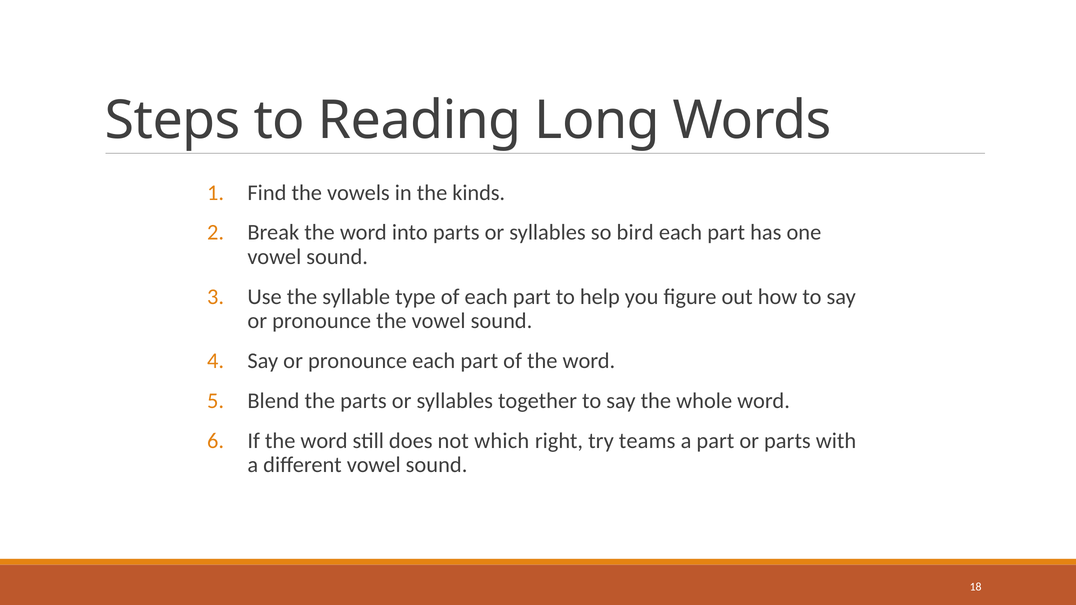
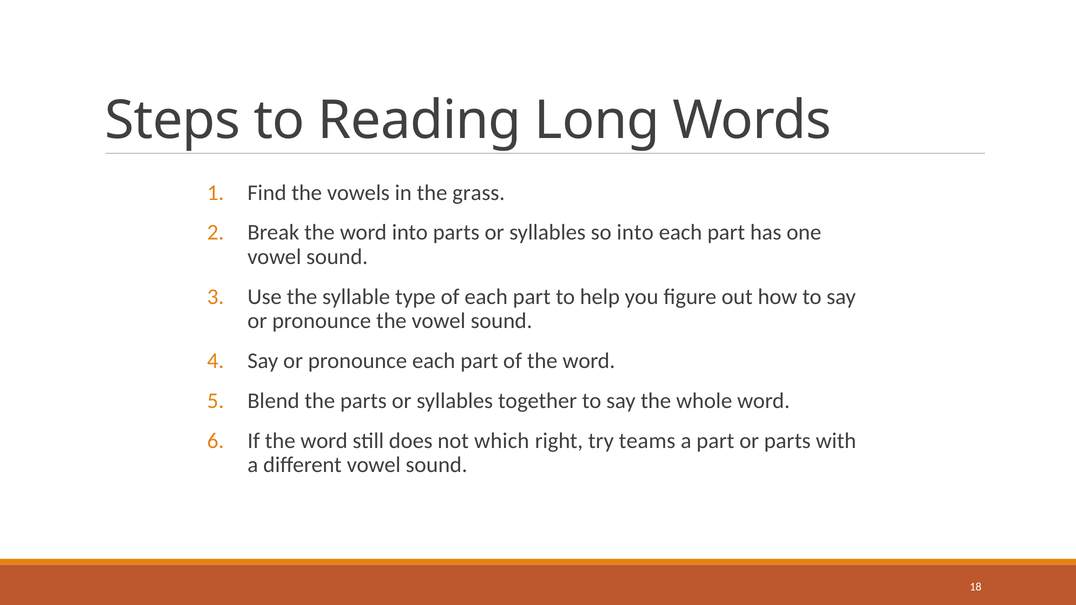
kinds: kinds -> grass (479, 193)
so bird: bird -> into (635, 233)
